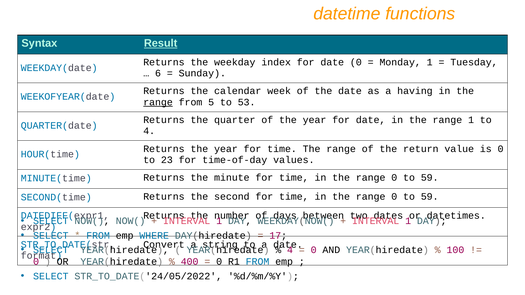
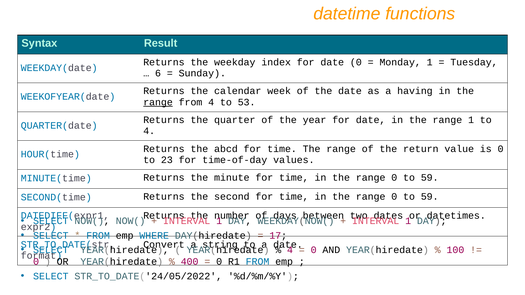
Result underline: present -> none (161, 43)
from 5: 5 -> 4 (211, 102)
Returns the year: year -> abcd (226, 149)
